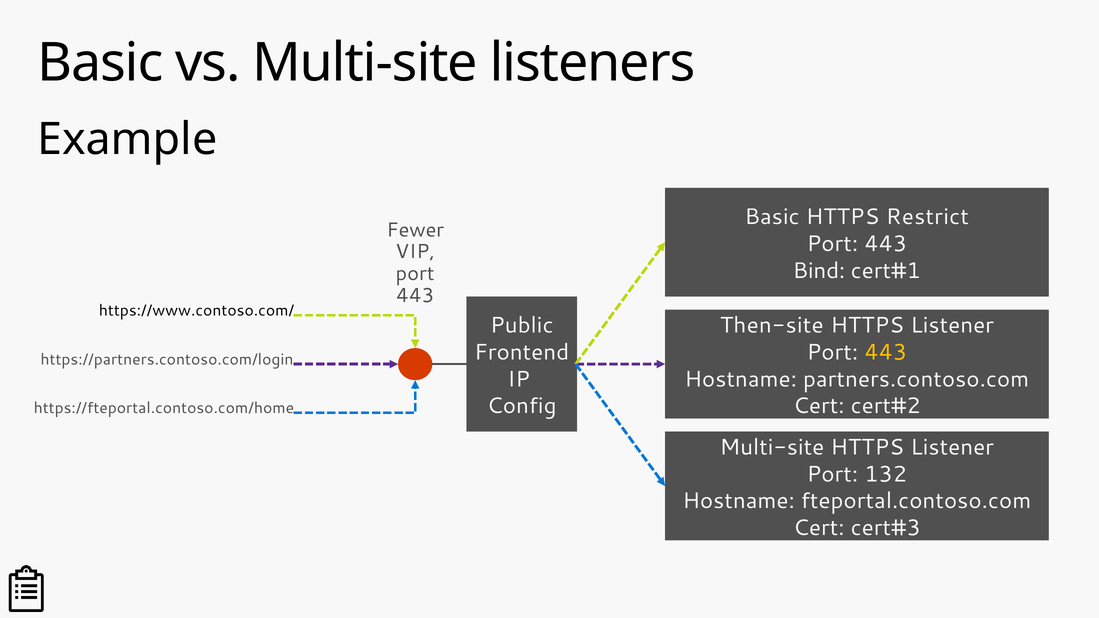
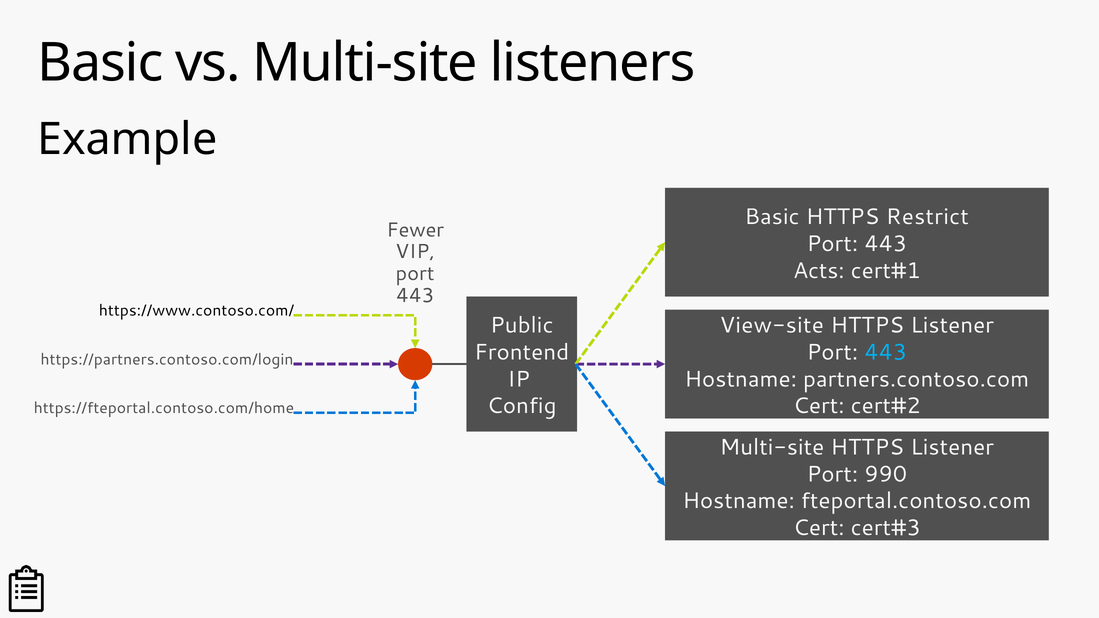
Bind: Bind -> Acts (819, 271)
Then-site: Then-site -> View-site (772, 325)
443 colour: yellow -> light blue (886, 352)
132: 132 -> 990 (886, 474)
